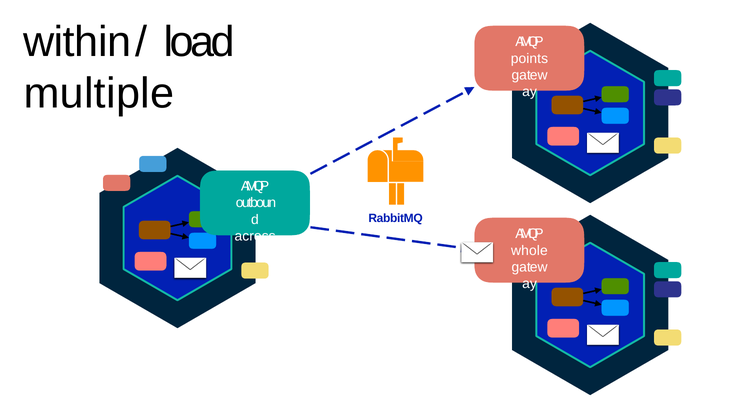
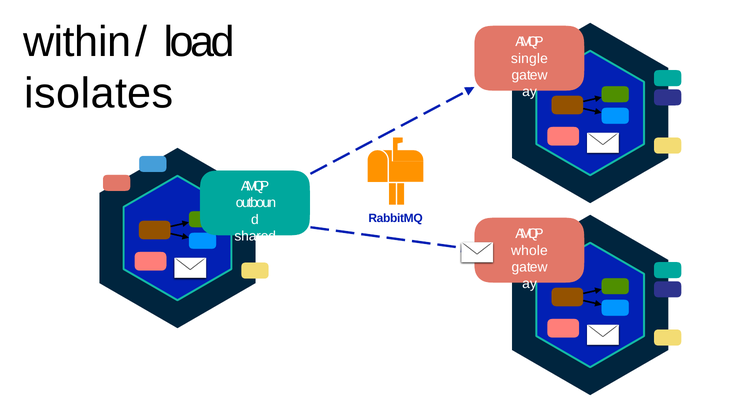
points: points -> single (529, 59)
multiple: multiple -> isolates (99, 94)
across: across -> shared (255, 236)
